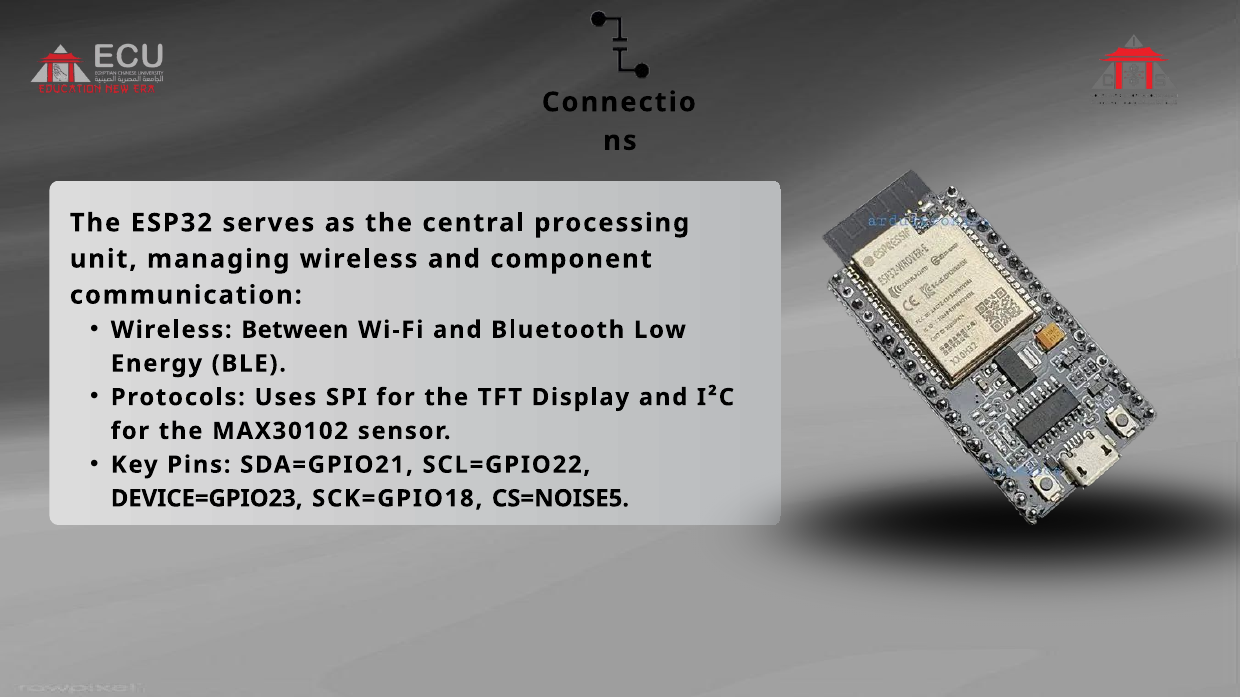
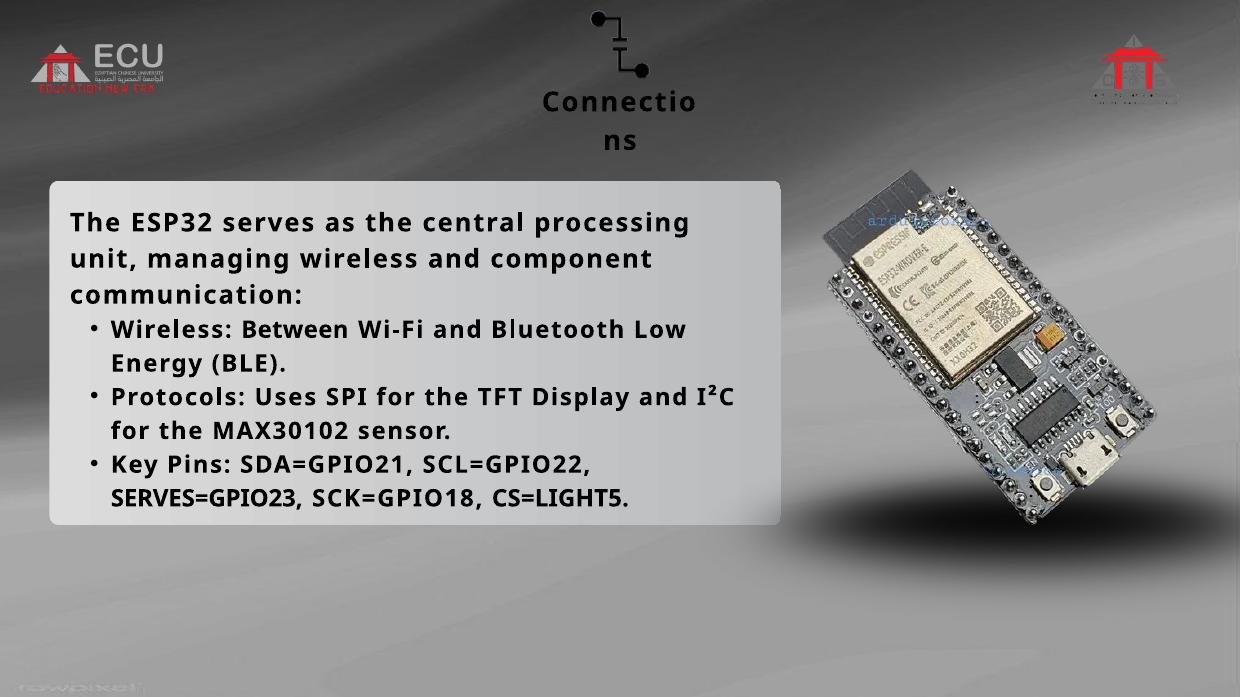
DEVICE=GPIO23: DEVICE=GPIO23 -> SERVES=GPIO23 (207, 499)
CS=NOISE5: CS=NOISE5 -> CS=LIGHT5 (560, 499)
